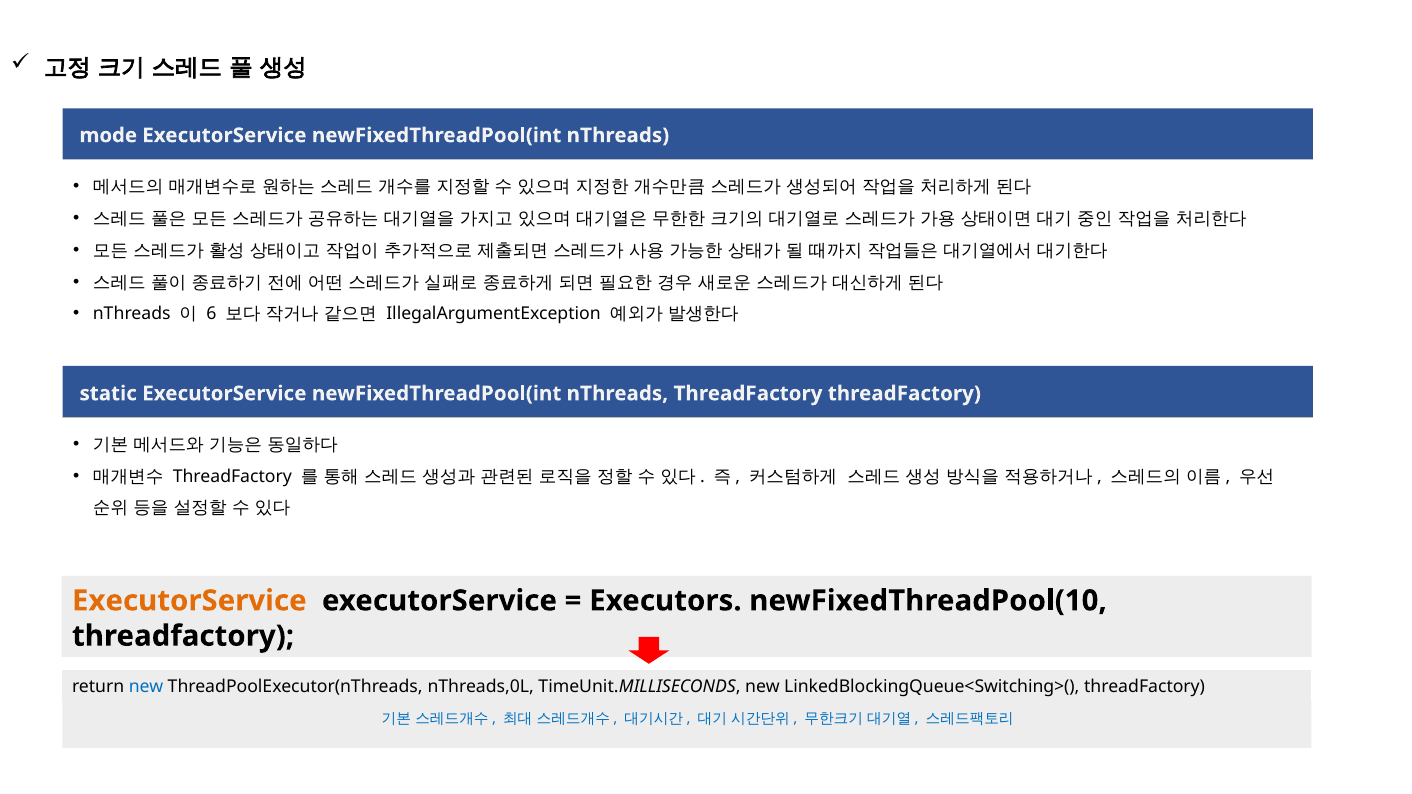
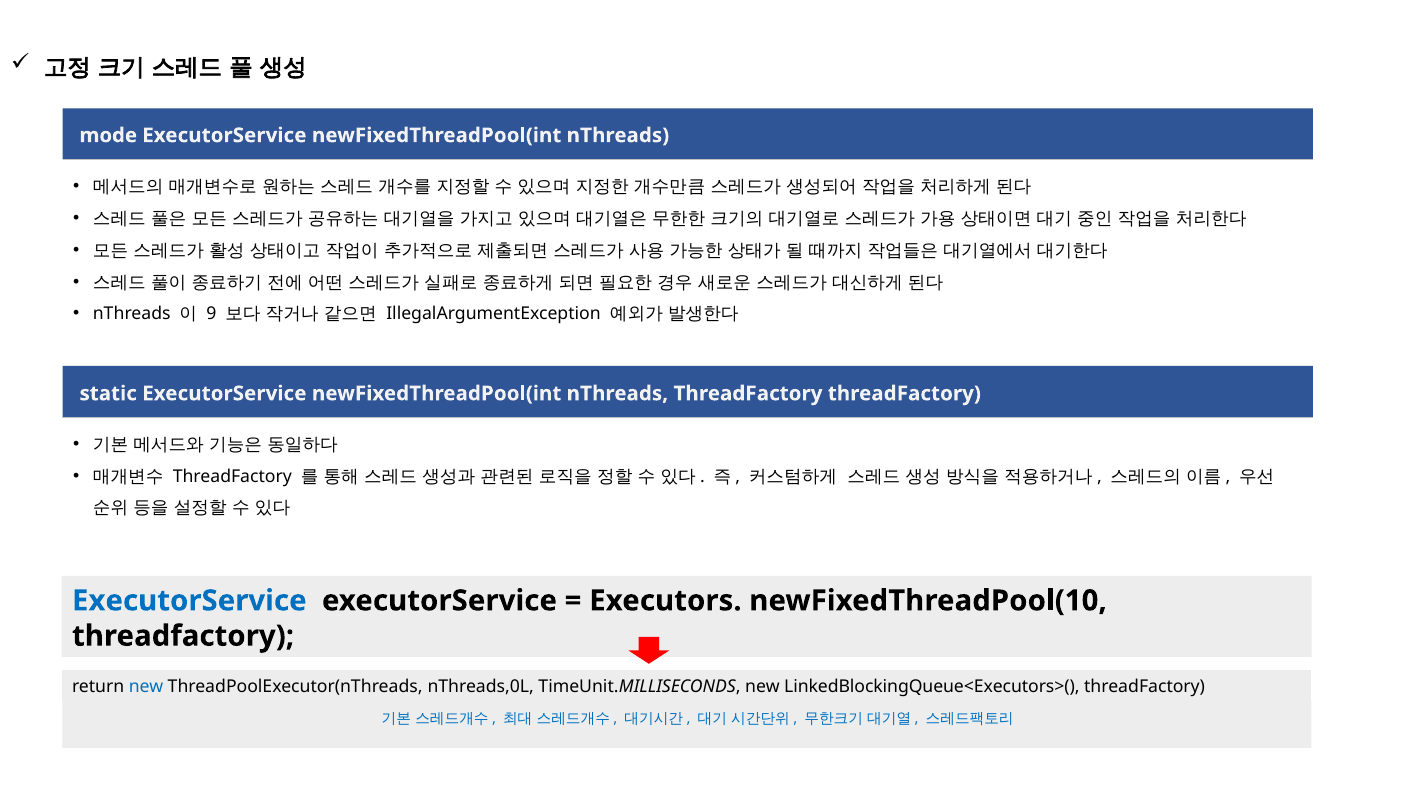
6: 6 -> 9 (211, 314)
ExecutorService colour: orange -> blue (189, 601)
LinkedBlockingQueue<Switching>(: LinkedBlockingQueue<Switching>( -> LinkedBlockingQueue<Executors>( (932, 687)
